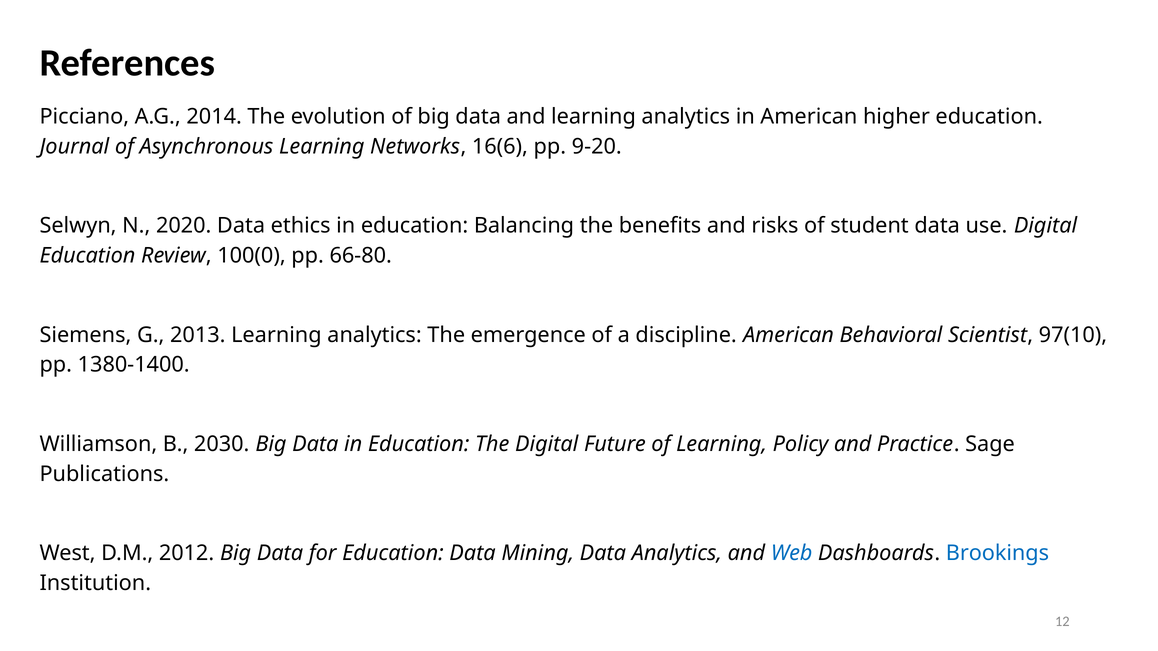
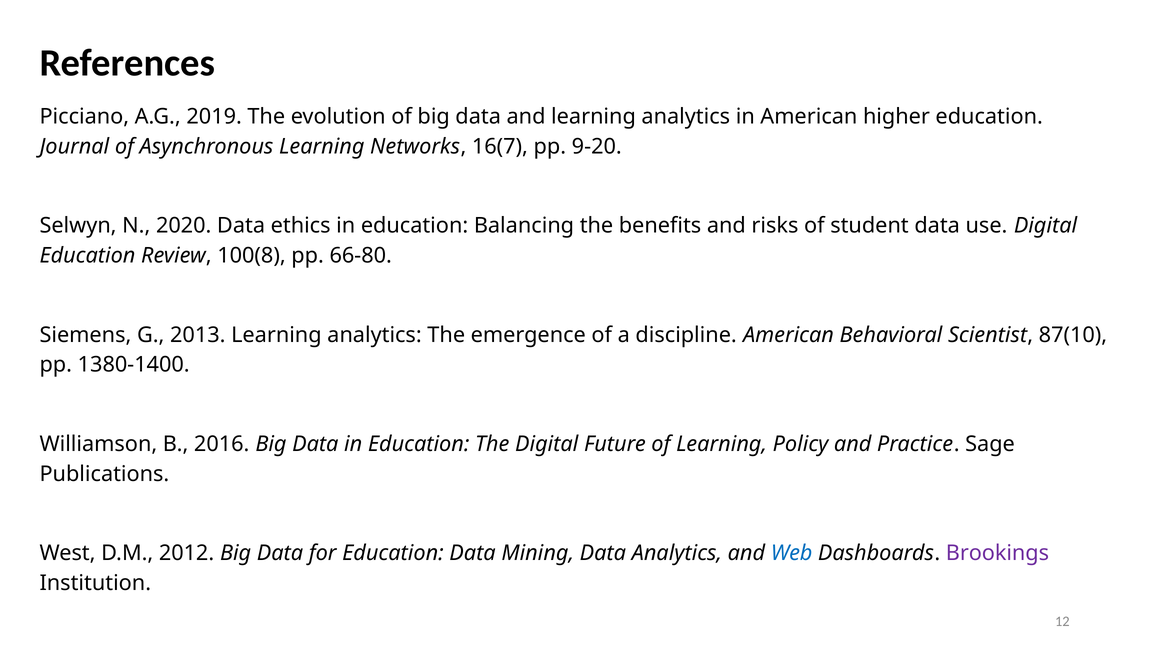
2014: 2014 -> 2019 (214, 117)
16(6: 16(6 -> 16(7 (500, 147)
100(0: 100(0 -> 100(8 (252, 256)
97(10: 97(10 -> 87(10 (1073, 335)
2030: 2030 -> 2016 (222, 444)
Brookings colour: blue -> purple (997, 553)
